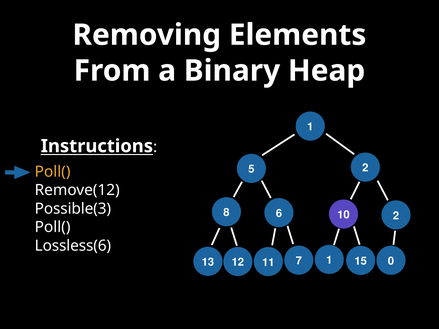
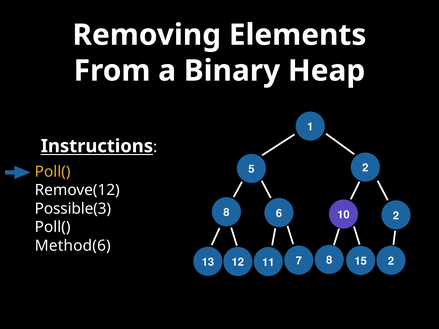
Lossless(6: Lossless(6 -> Method(6 (73, 246)
15 0: 0 -> 2 (391, 261)
7 1: 1 -> 8 (329, 260)
